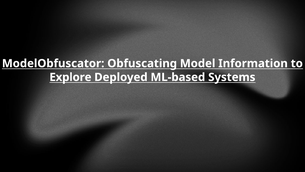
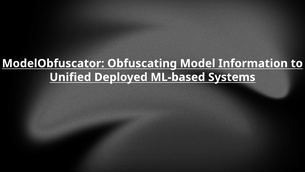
Explore: Explore -> Unified (70, 77)
